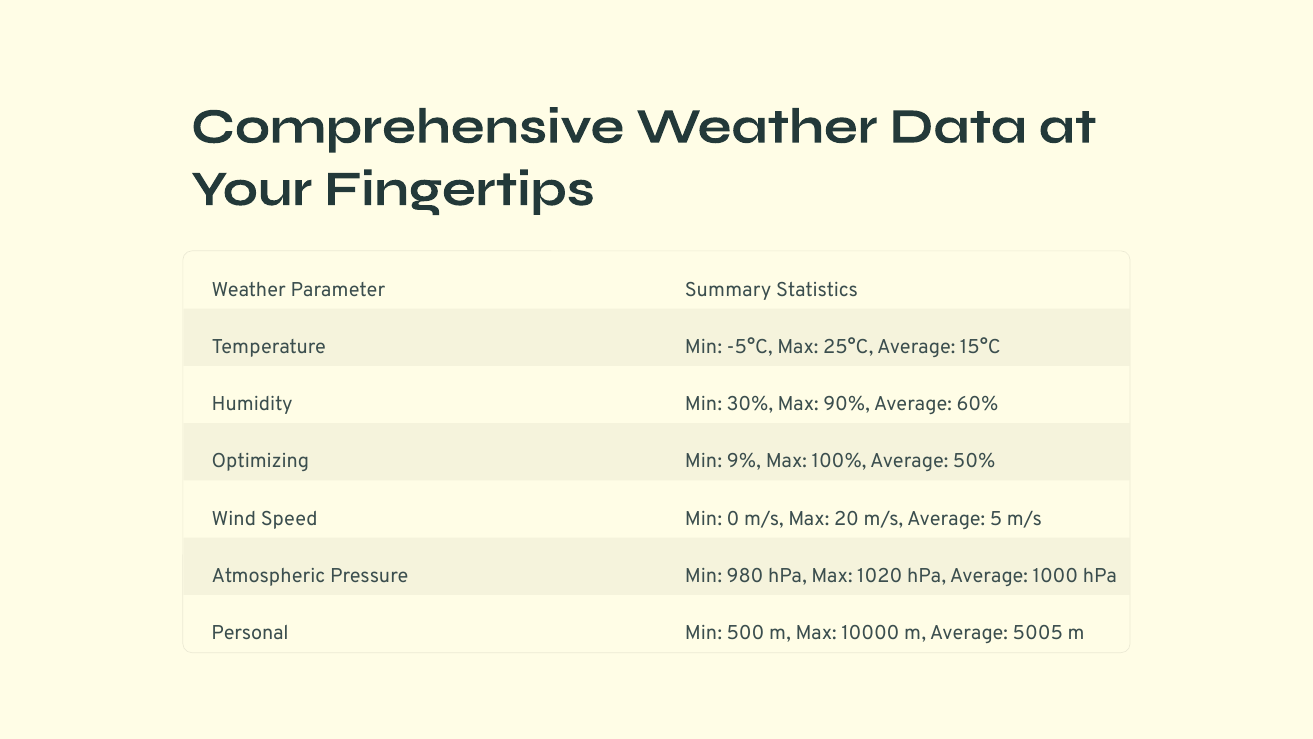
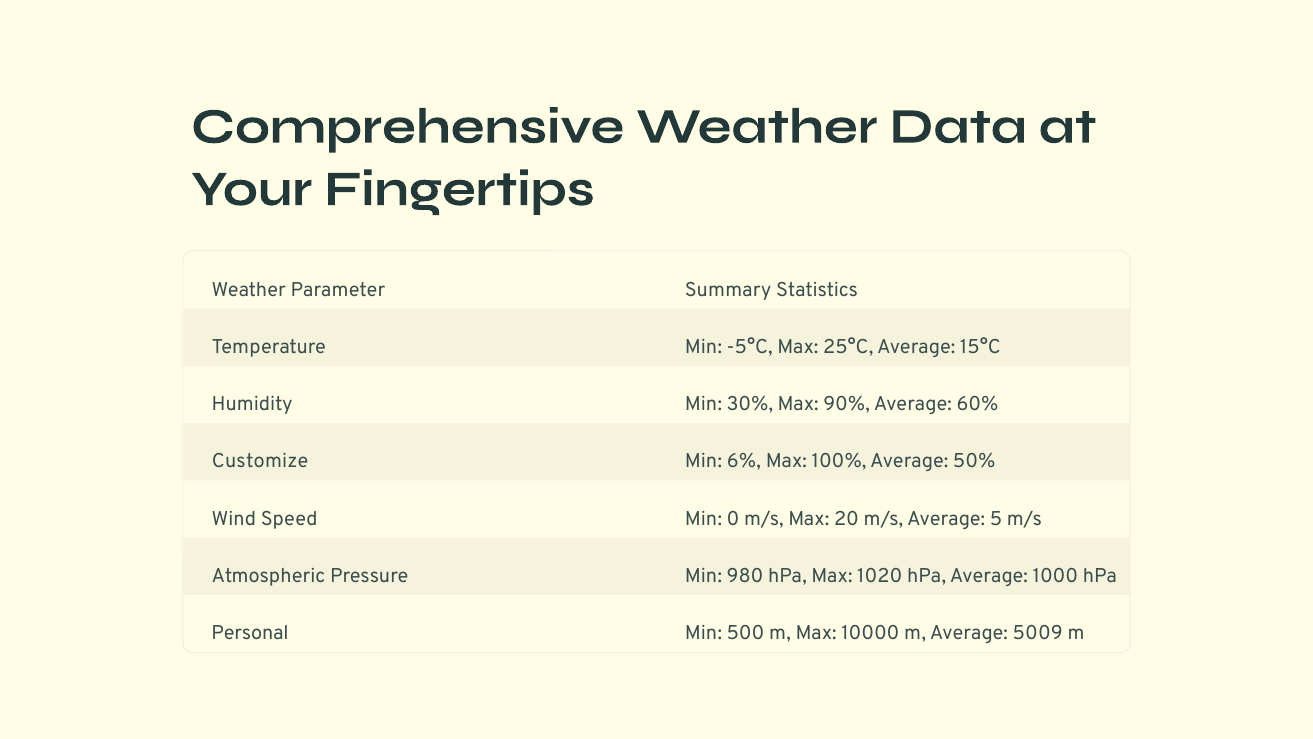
Optimizing: Optimizing -> Customize (260, 461)
9%: 9% -> 6% (744, 461)
5005: 5005 -> 5009 (1038, 632)
